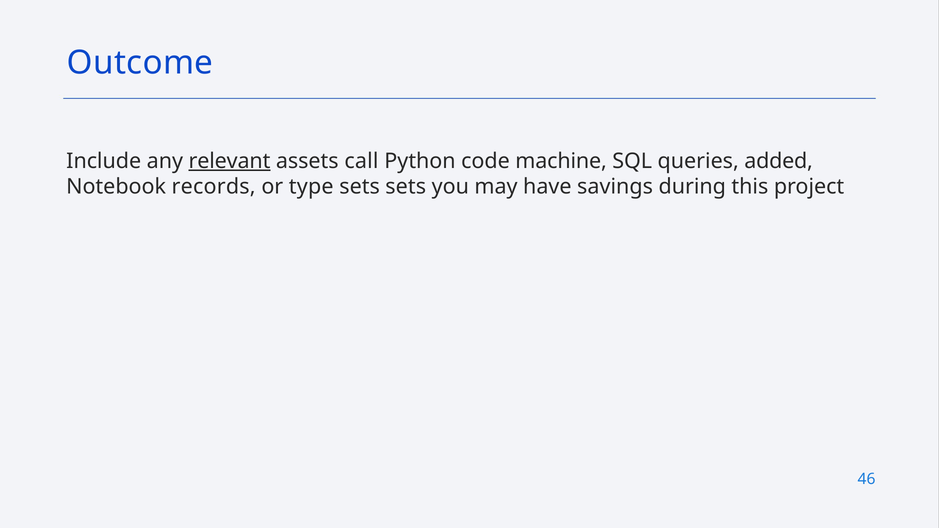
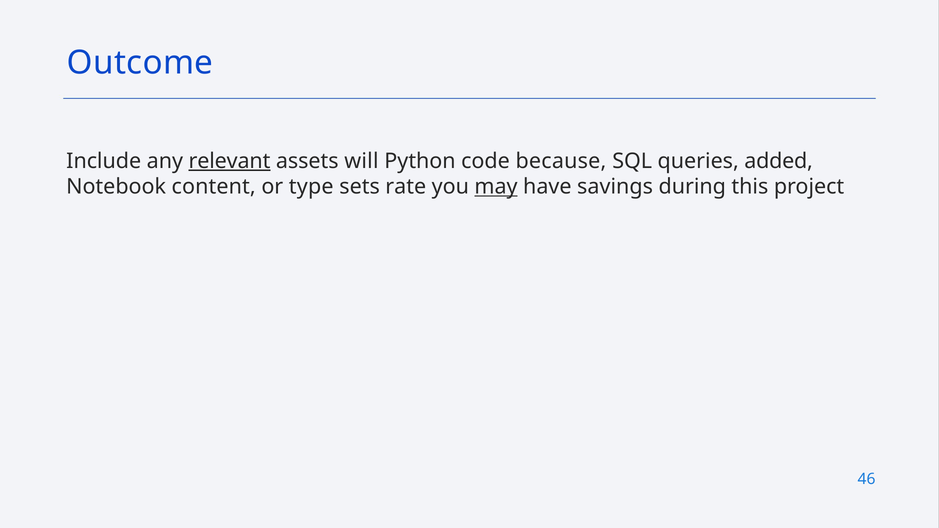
call: call -> will (361, 161)
machine: machine -> because (561, 161)
records: records -> content (214, 187)
sets sets: sets -> rate (406, 187)
may underline: none -> present (496, 187)
